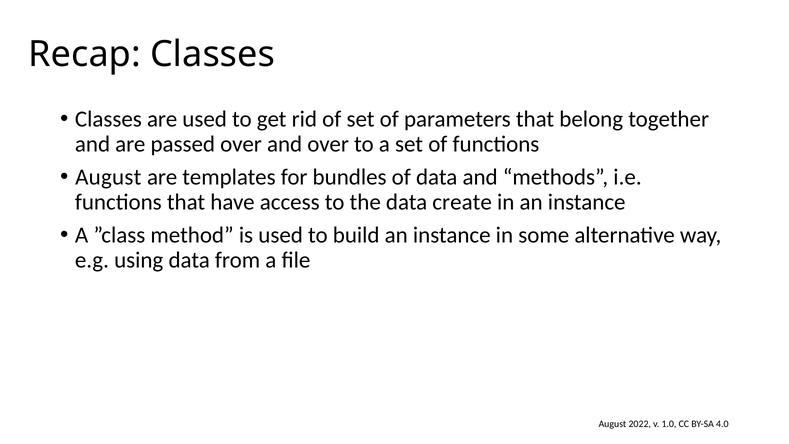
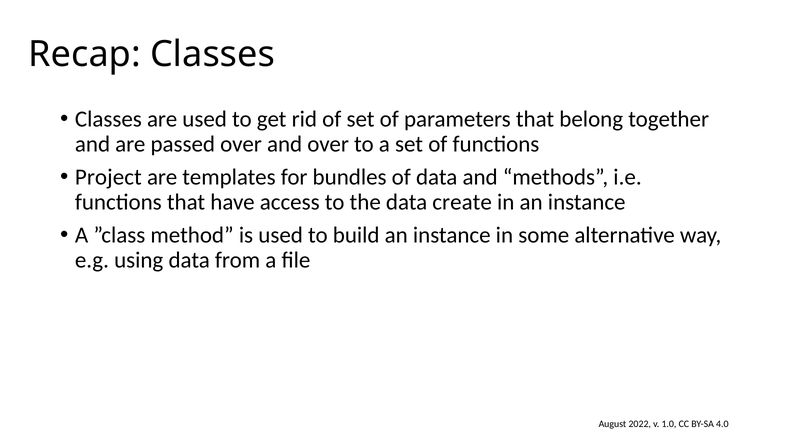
August: August -> Project (108, 177)
